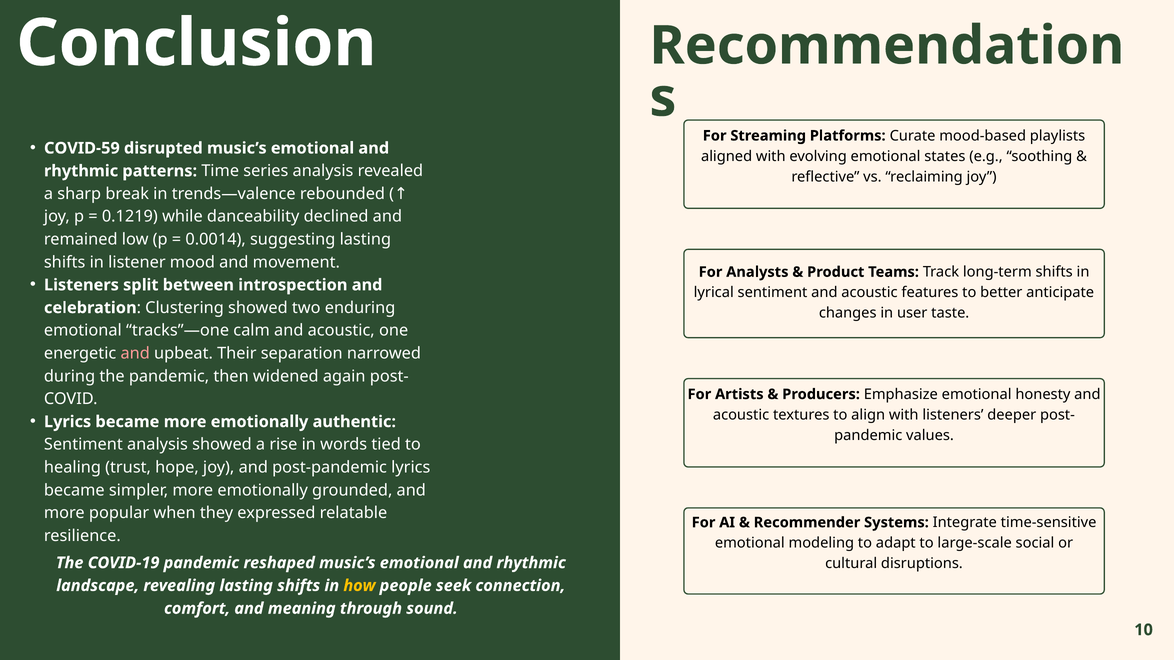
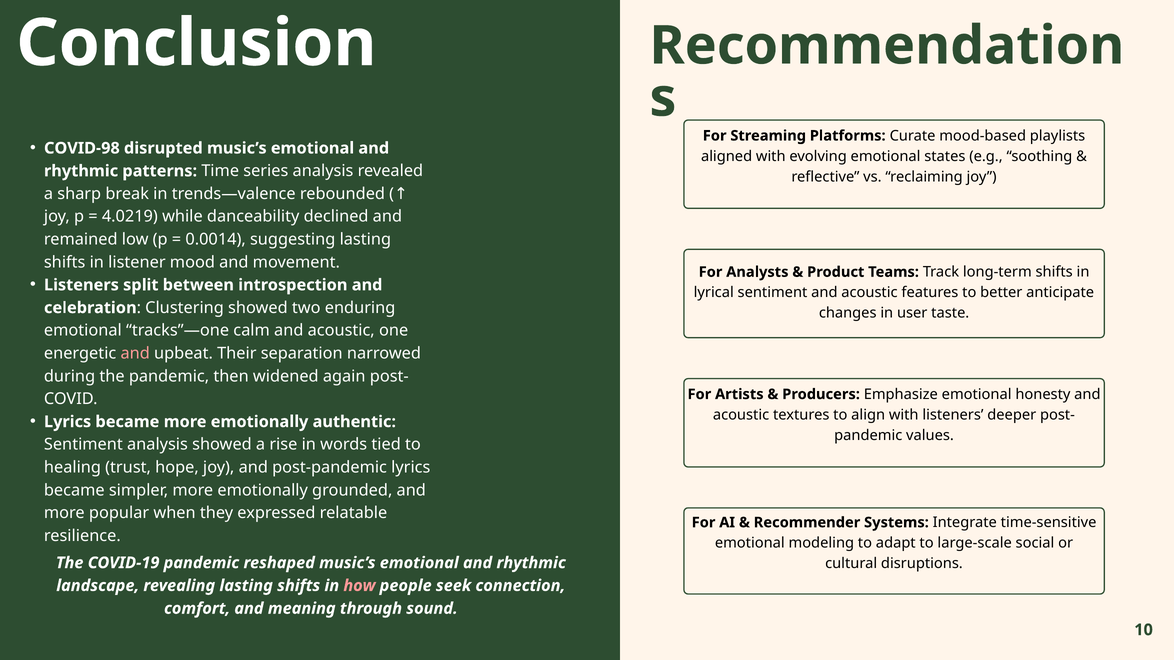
COVID-59: COVID-59 -> COVID-98 (82, 148)
0.1219: 0.1219 -> 4.0219 (130, 217)
how colour: yellow -> pink (359, 586)
